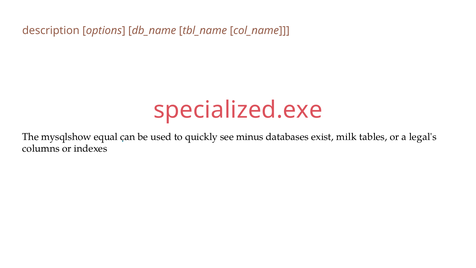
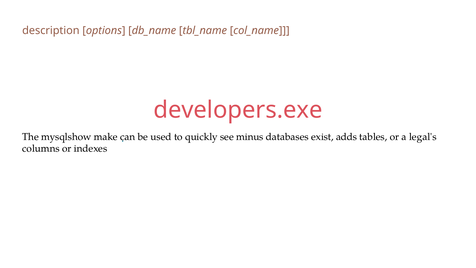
specialized.exe: specialized.exe -> developers.exe (238, 110)
equal: equal -> make (106, 137)
milk: milk -> adds (347, 137)
